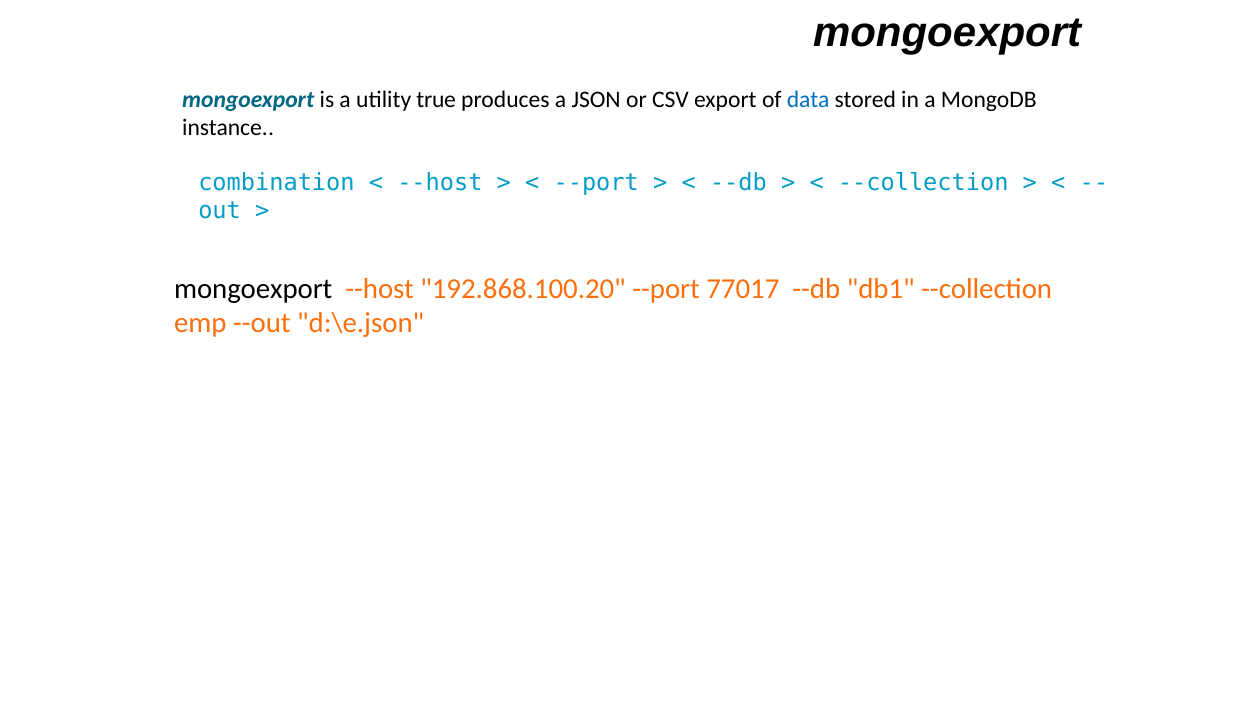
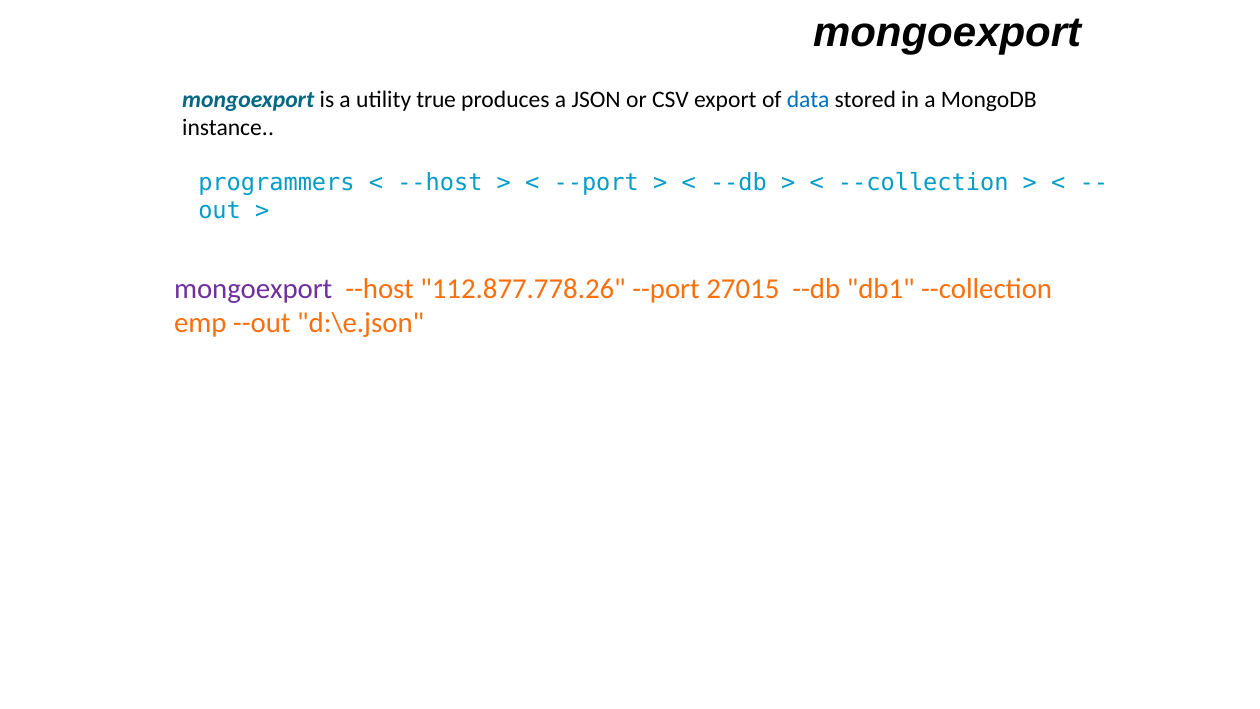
combination: combination -> programmers (276, 182)
mongoexport colour: black -> purple (253, 289)
192.868.100.20: 192.868.100.20 -> 112.877.778.26 (523, 289)
77017: 77017 -> 27015 (743, 289)
